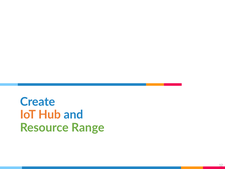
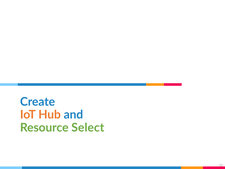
Range: Range -> Select (88, 127)
